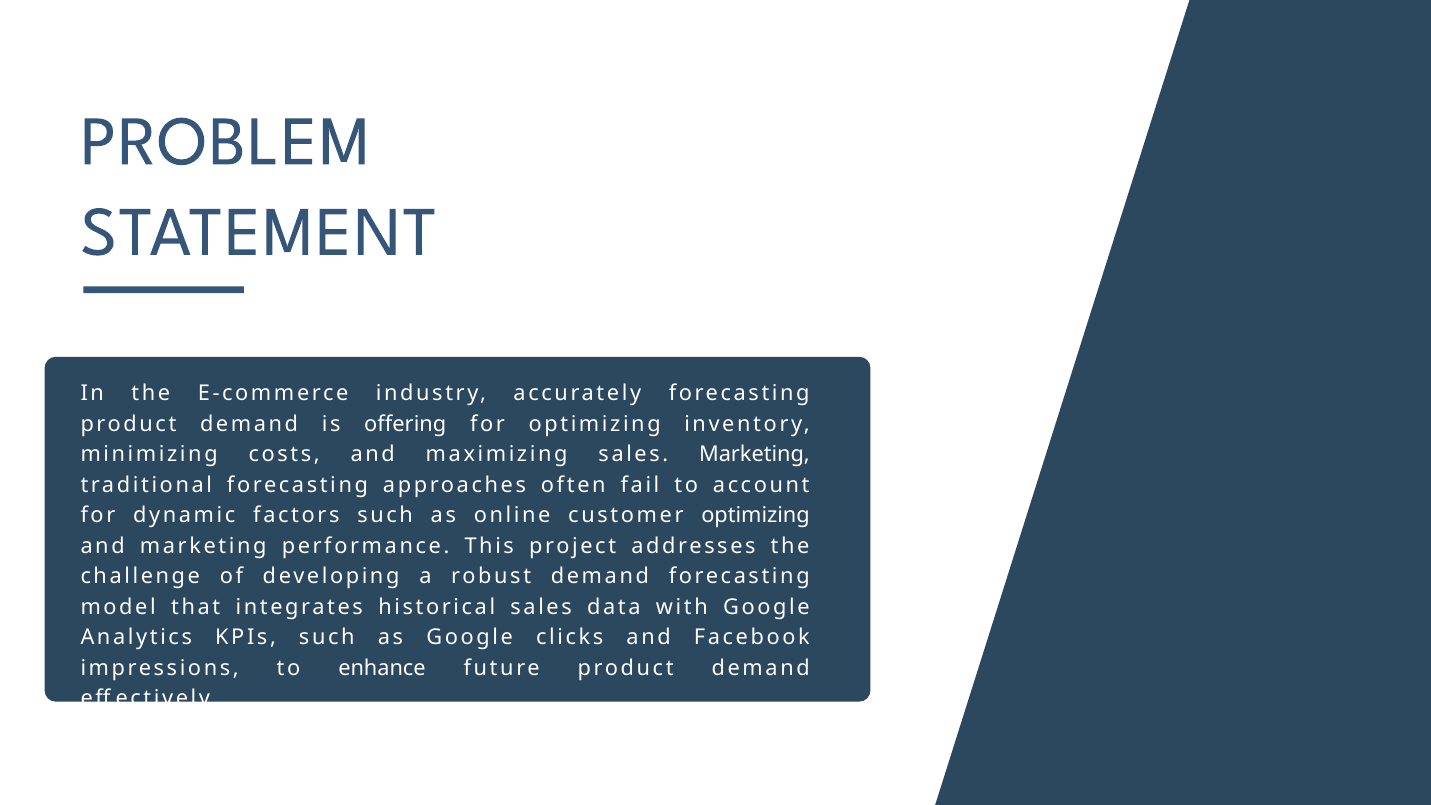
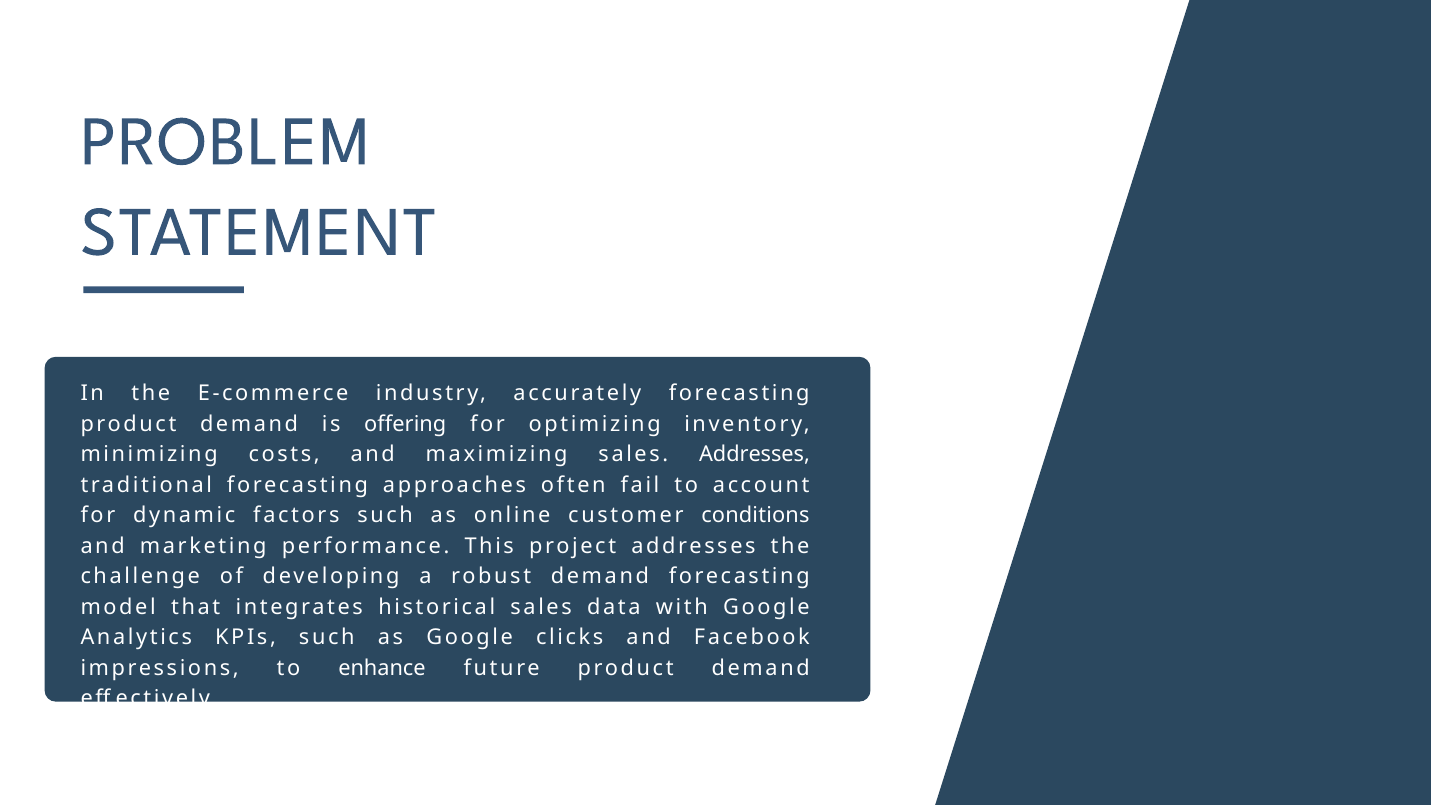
sales Marketing: Marketing -> Addresses (754, 454)
customer optimizing: optimizing -> conditions (755, 515)
